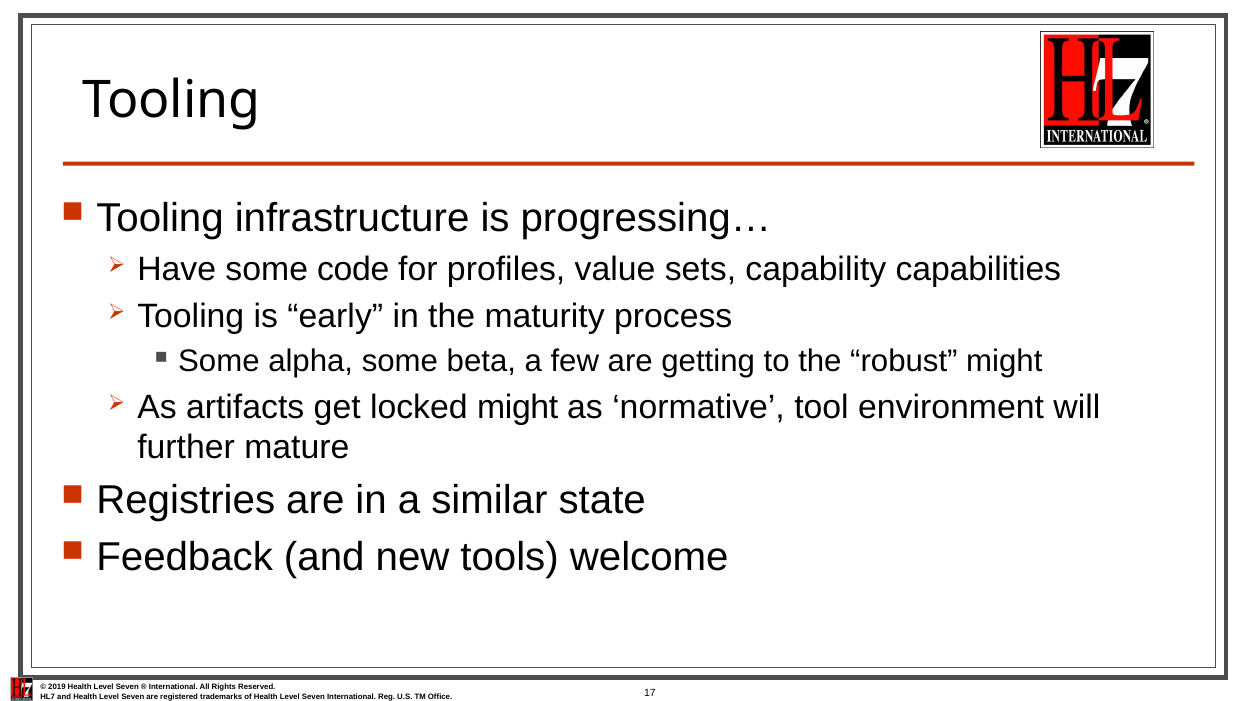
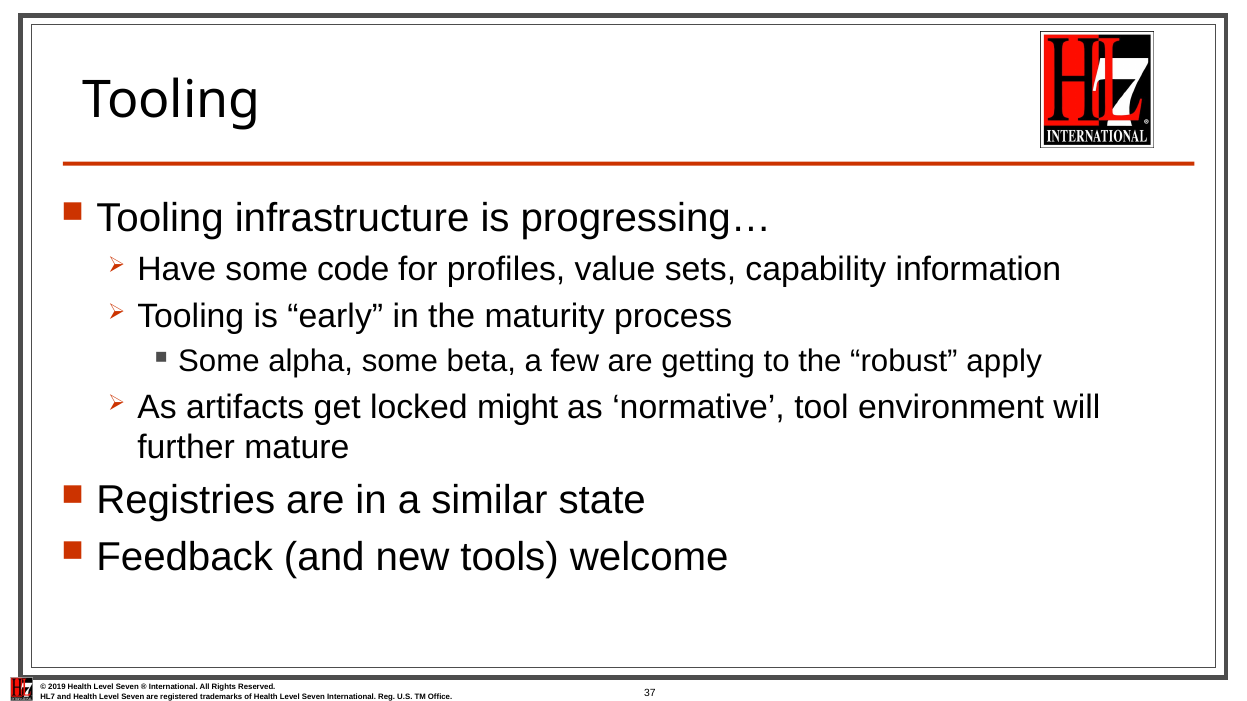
capabilities: capabilities -> information (978, 269)
robust might: might -> apply (1004, 362)
17: 17 -> 37 (650, 693)
